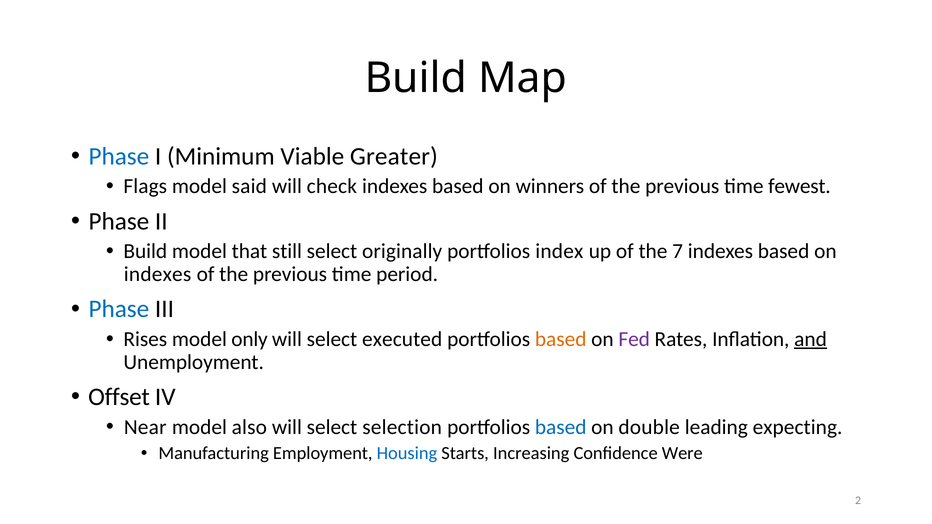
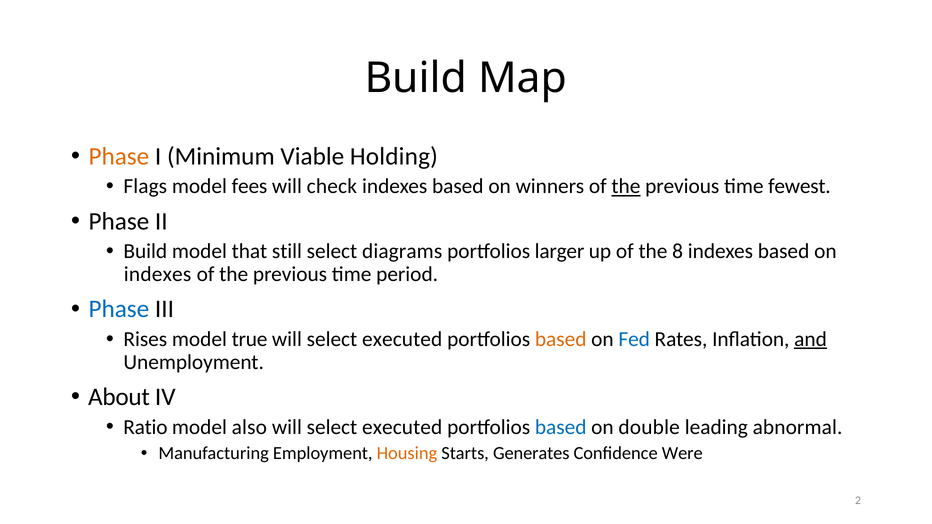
Phase colour: blue -> orange (119, 157)
Greater: Greater -> Holding (394, 157)
said: said -> fees (250, 187)
the underline: none -> present (626, 187)
originally: originally -> diagrams (402, 251)
index: index -> larger (560, 251)
7: 7 -> 8 (678, 251)
only: only -> true (250, 339)
Fed colour: purple -> blue (634, 339)
Offset: Offset -> About (119, 397)
Near: Near -> Ratio (145, 427)
selection: selection -> executed (402, 427)
expecting: expecting -> abnormal (798, 427)
Housing colour: blue -> orange (407, 454)
Increasing: Increasing -> Generates (531, 454)
